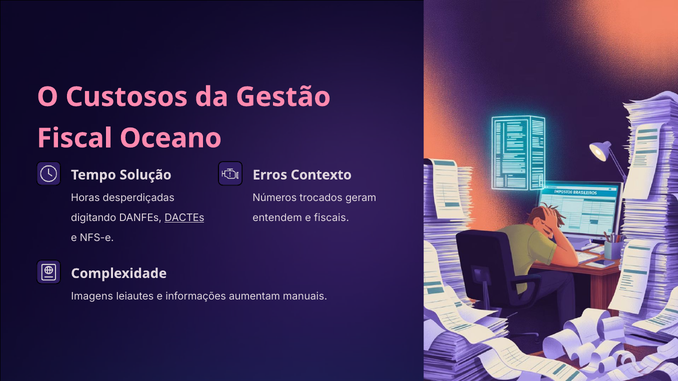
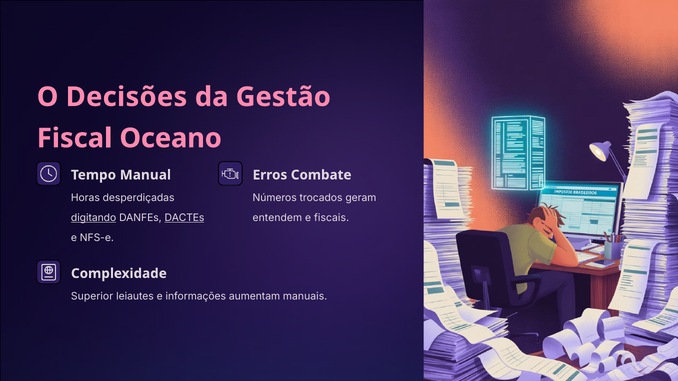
Custosos: Custosos -> Decisões (126, 97)
Solução: Solução -> Manual (145, 175)
Contexto: Contexto -> Combate (321, 175)
digitando underline: none -> present (94, 218)
Imagens: Imagens -> Superior (92, 297)
